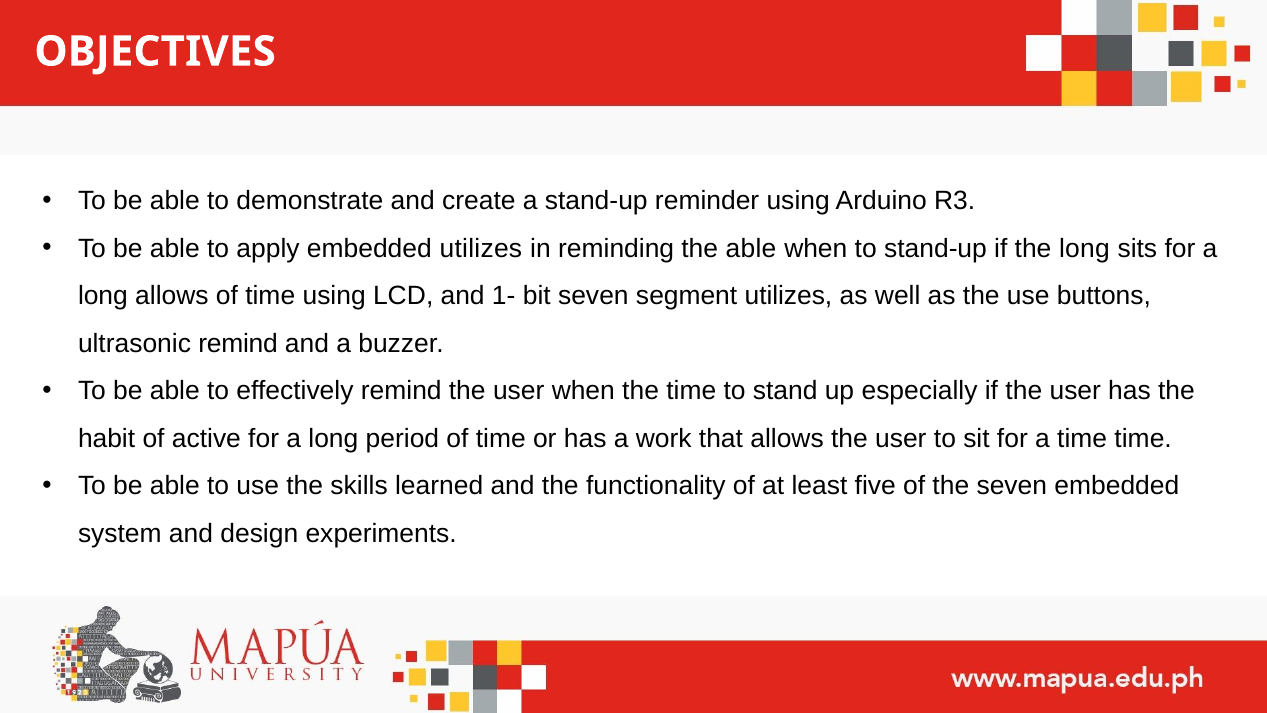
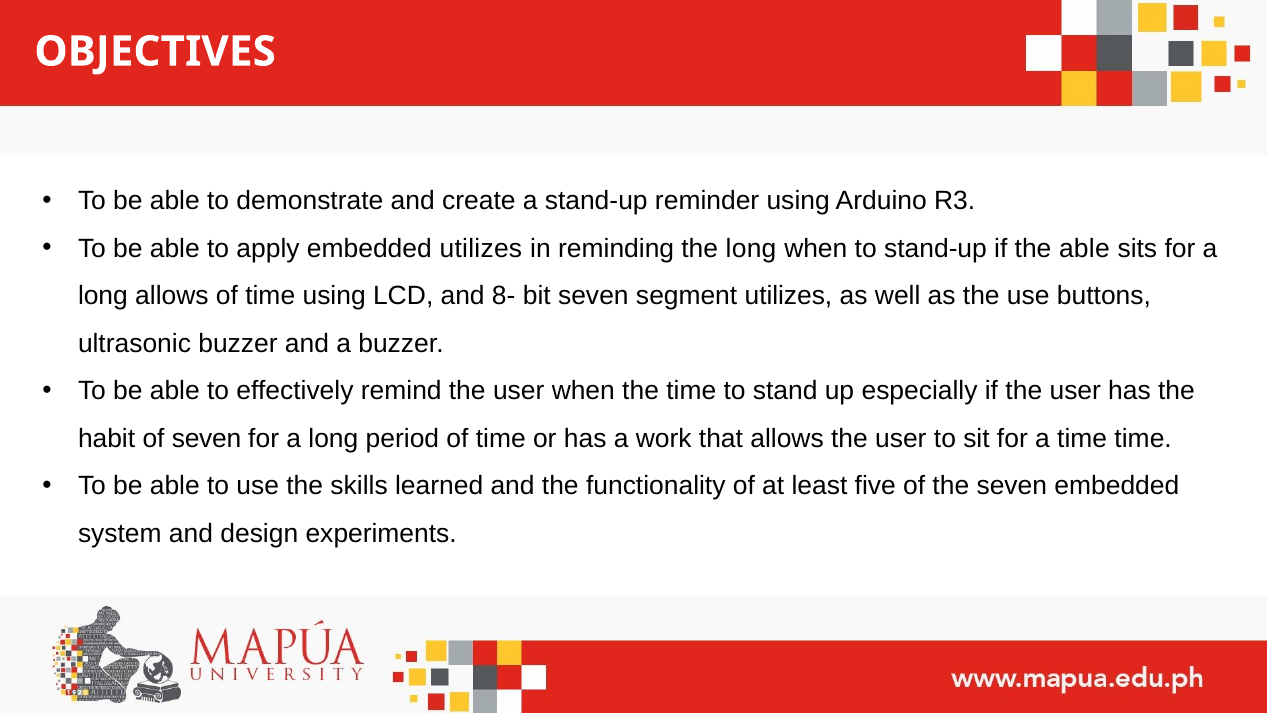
the able: able -> long (751, 248)
the long: long -> able (1084, 248)
1-: 1- -> 8- (504, 296)
ultrasonic remind: remind -> buzzer (238, 343)
of active: active -> seven (207, 438)
